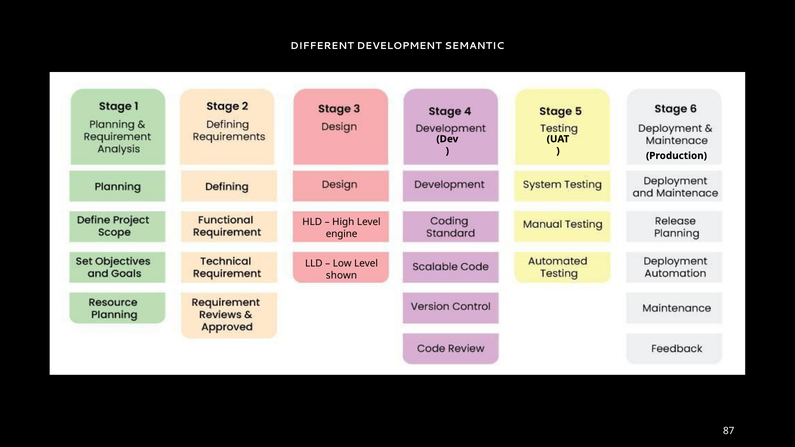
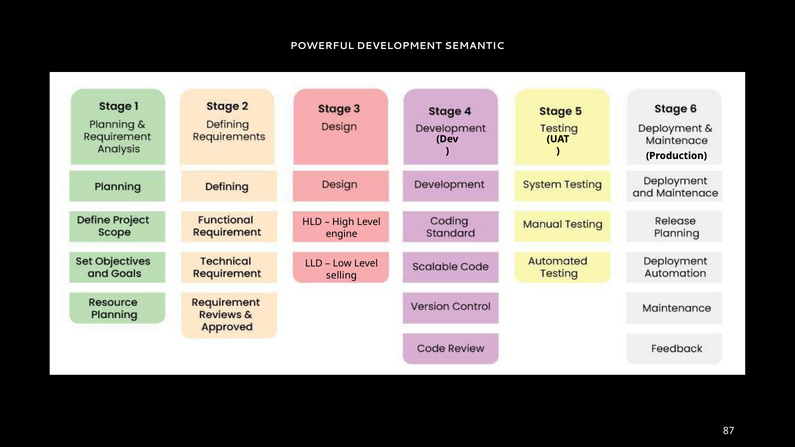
DIFFERENT: DIFFERENT -> POWERFUL (322, 46)
shown: shown -> selling (342, 276)
